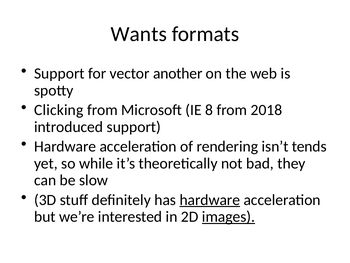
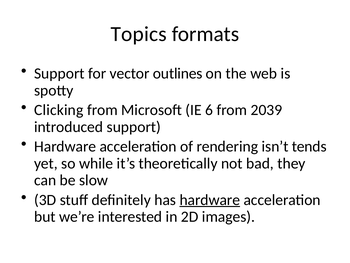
Wants: Wants -> Topics (139, 34)
another: another -> outlines (178, 73)
8: 8 -> 6 (209, 110)
2018: 2018 -> 2039 (266, 110)
images underline: present -> none (229, 216)
